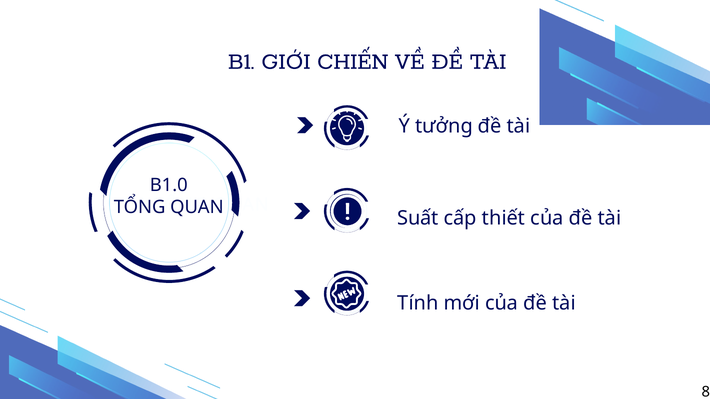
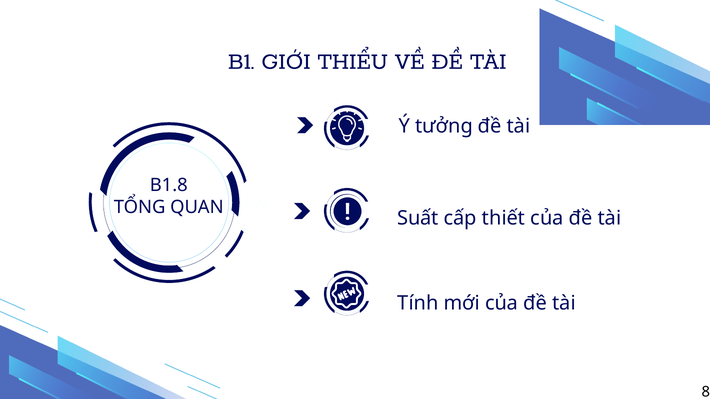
CHIẾN: CHIẾN -> THIỂU (353, 61)
B1.0: B1.0 -> B1.8 (169, 185)
